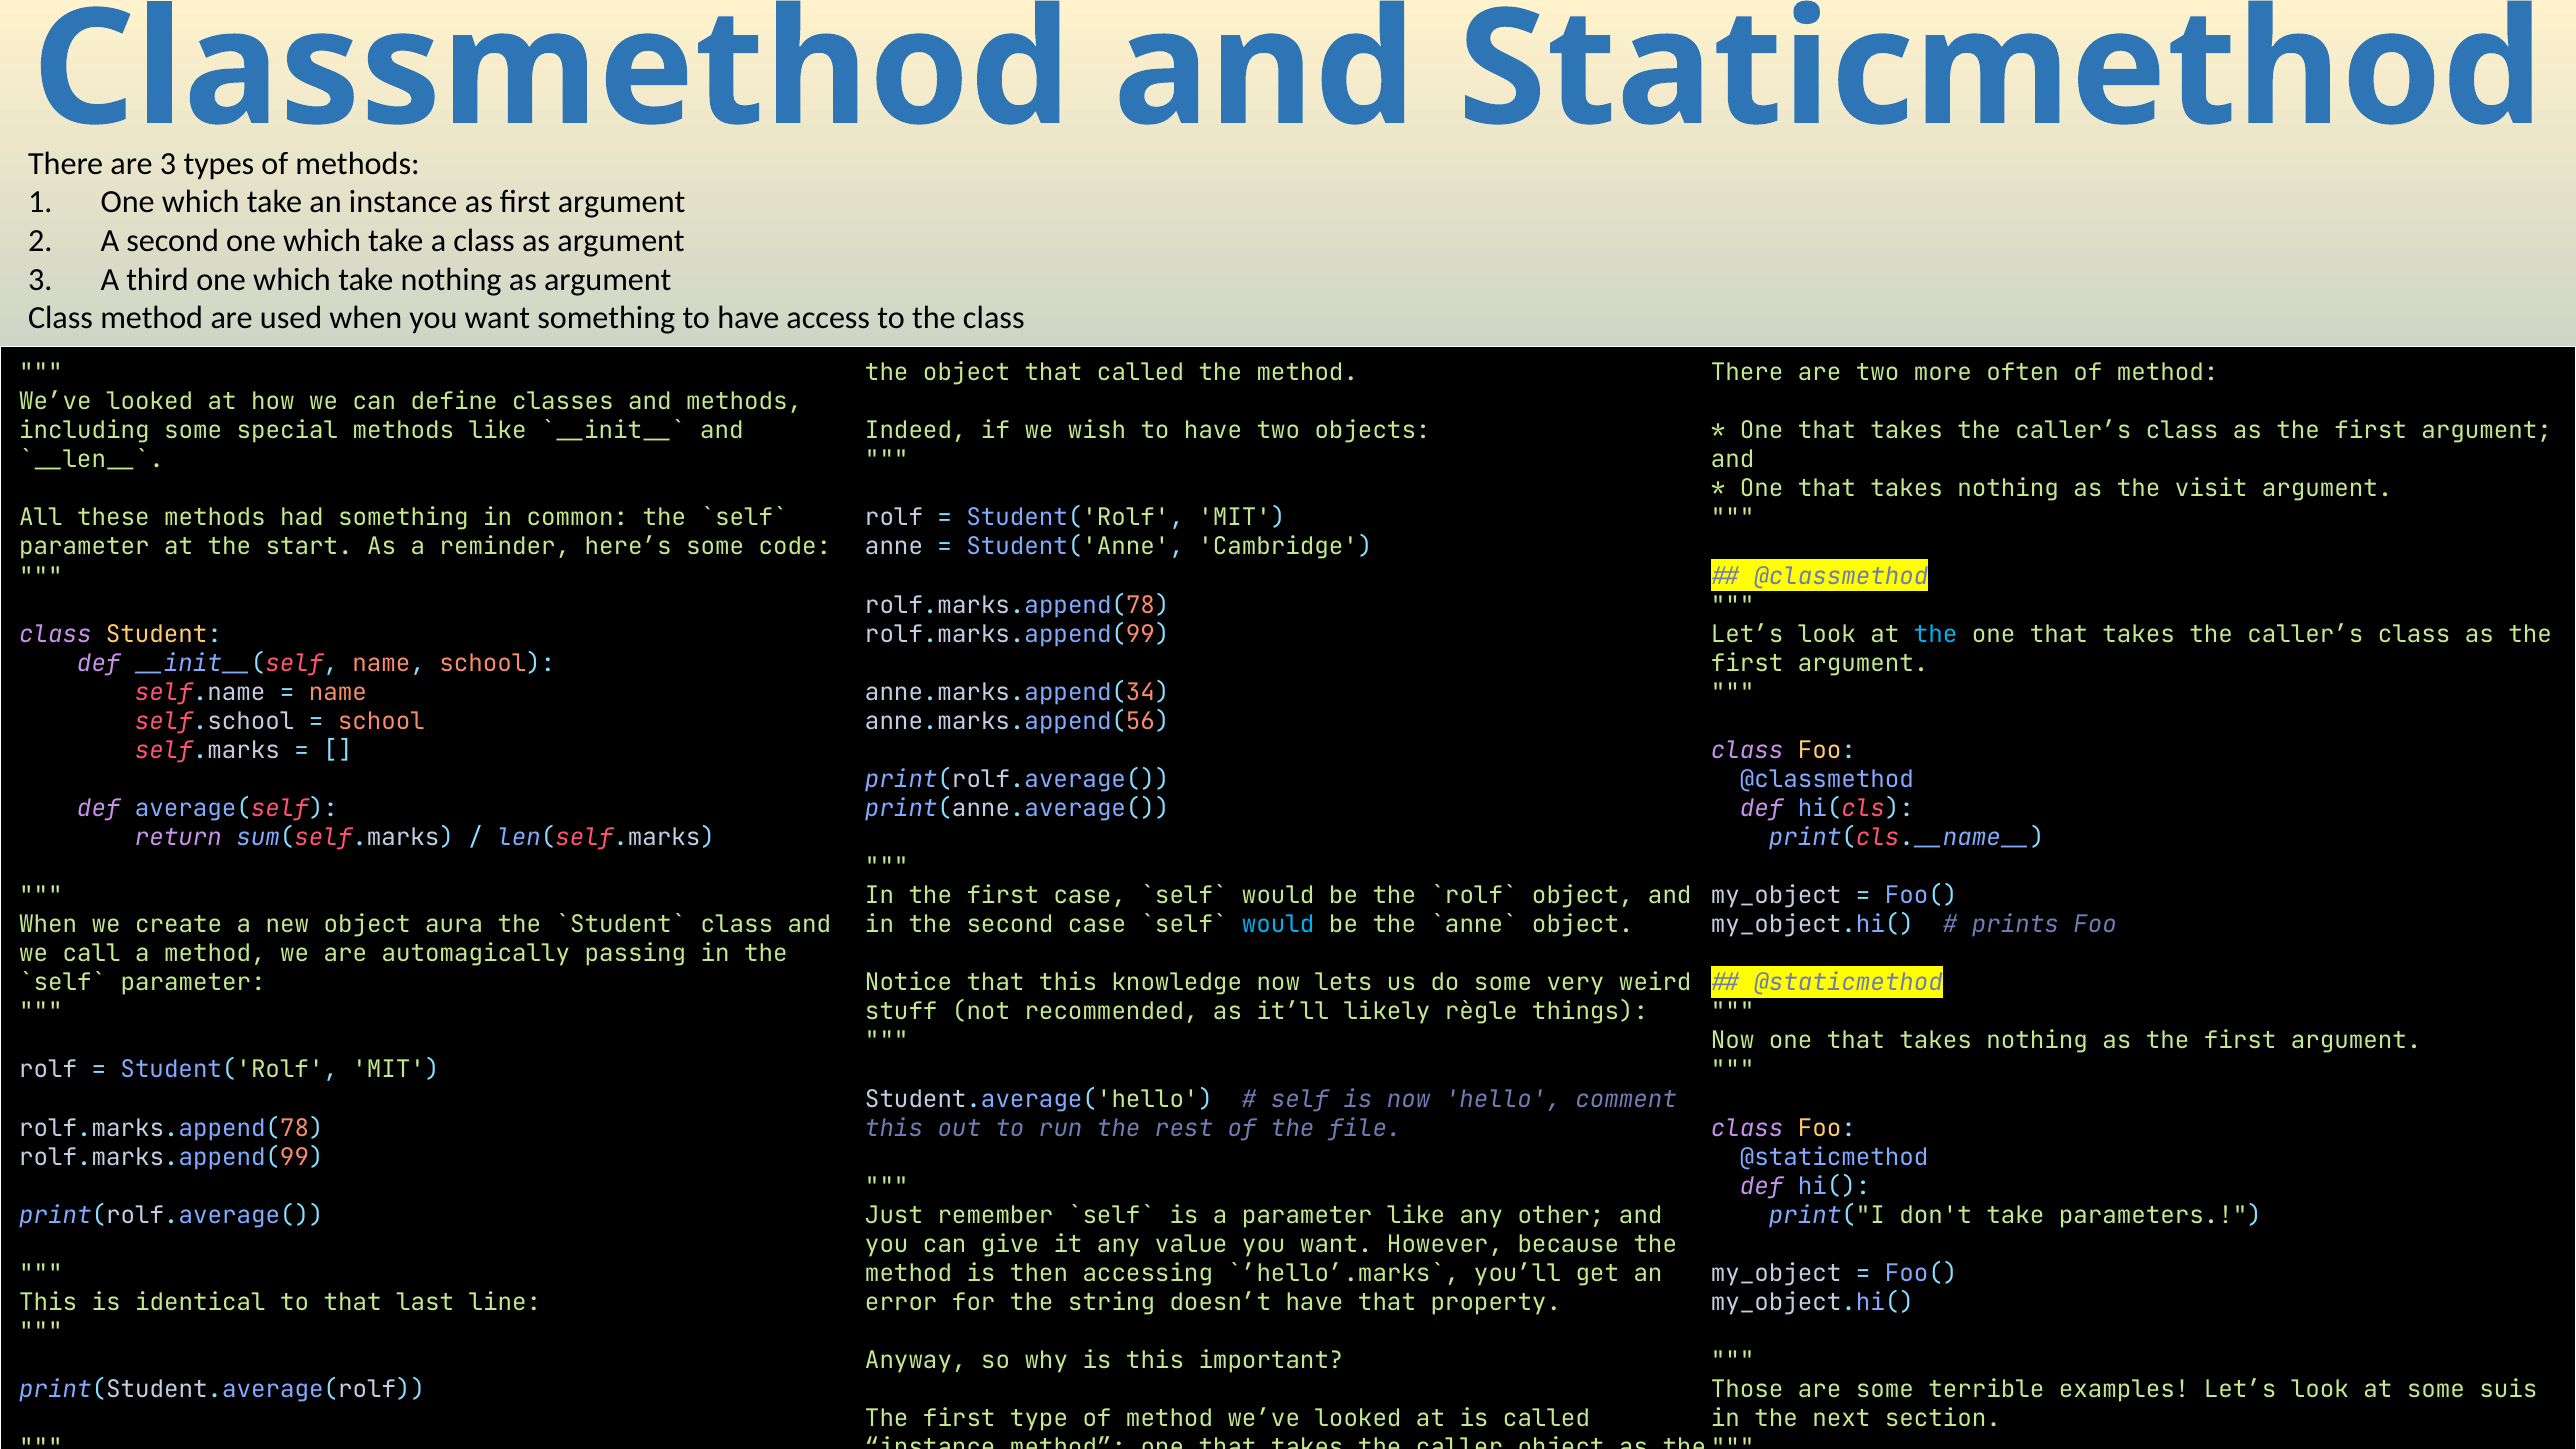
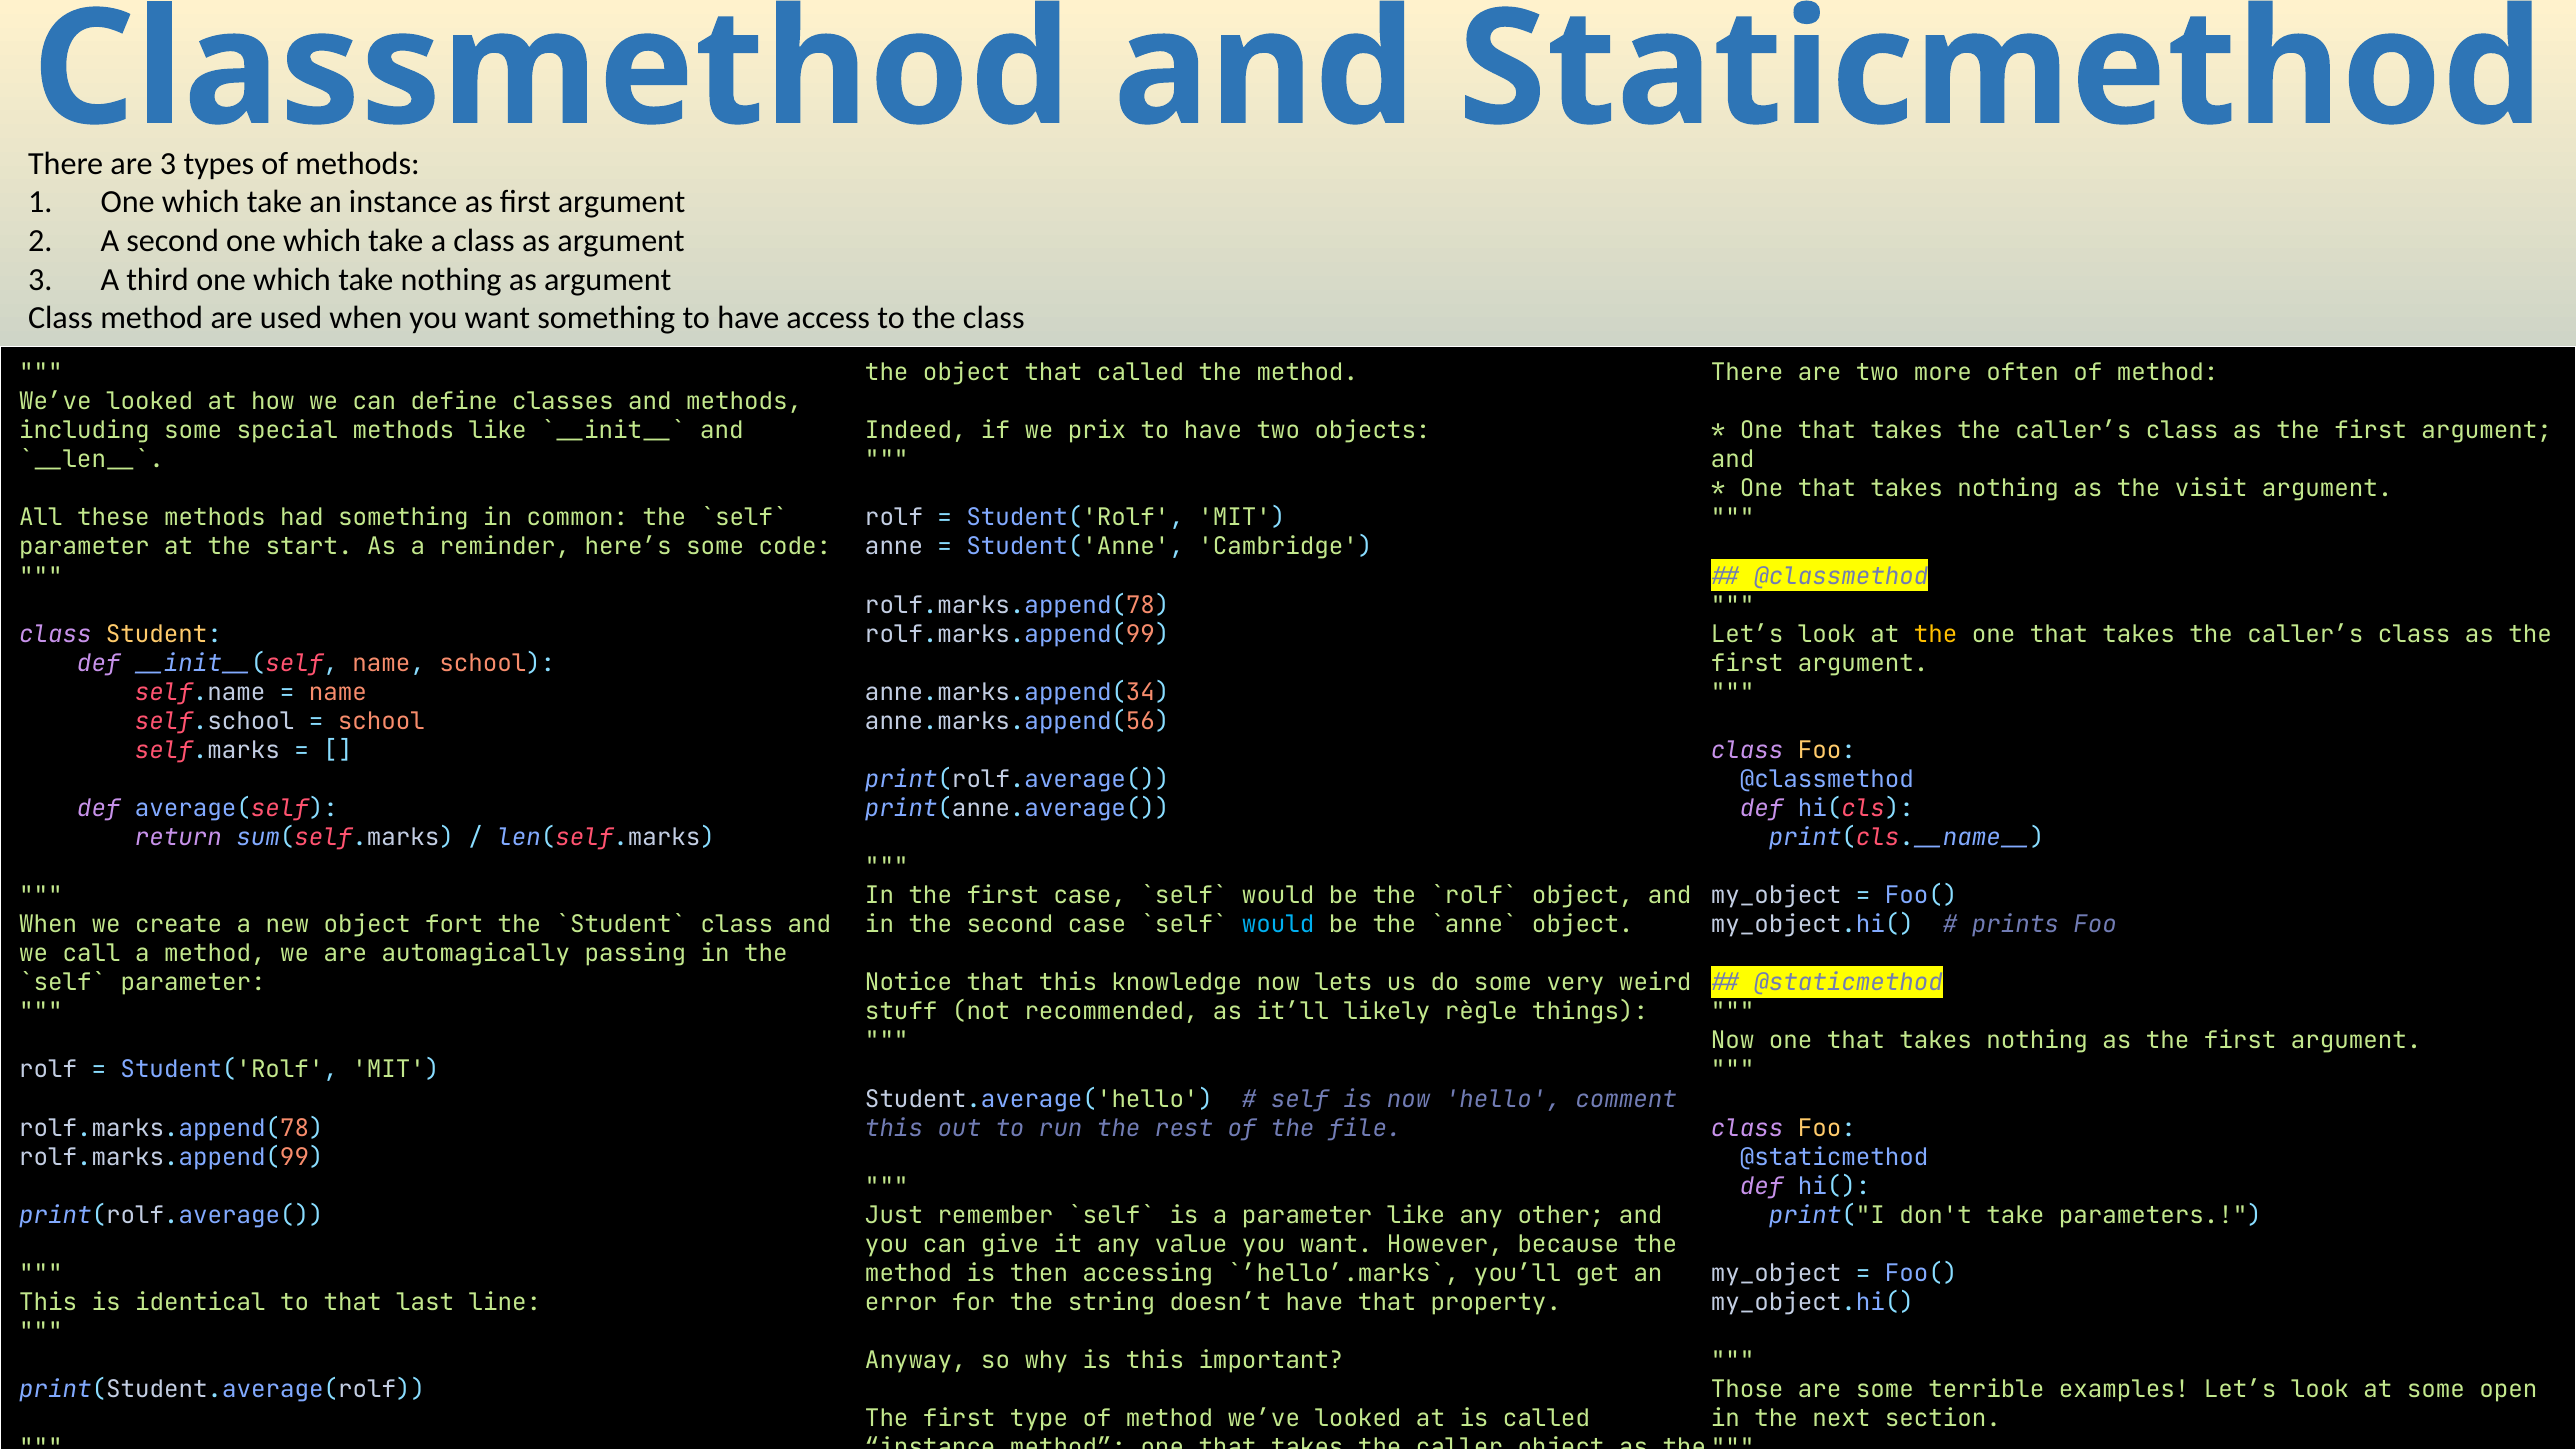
wish: wish -> prix (1097, 431)
the colour: light blue -> yellow (1936, 634)
aura: aura -> fort (454, 925)
suis: suis -> open (2508, 1390)
